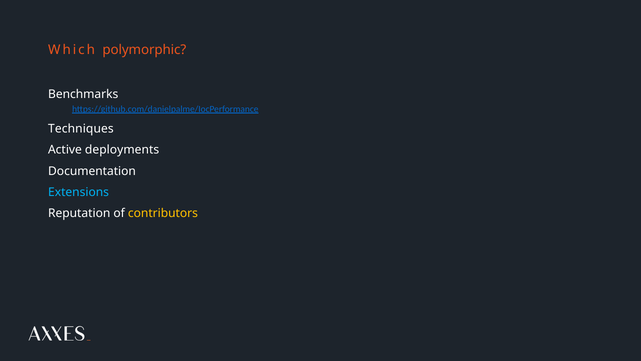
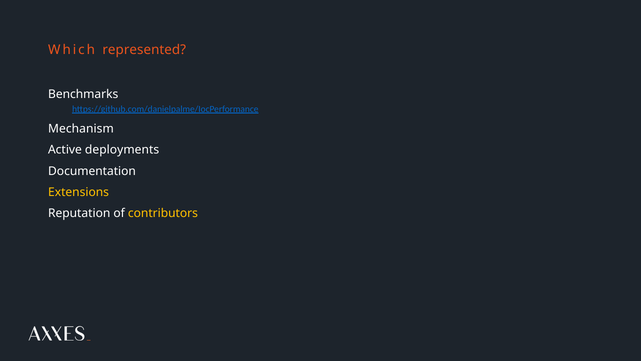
polymorphic: polymorphic -> represented (144, 50)
Techniques: Techniques -> Mechanism (81, 129)
Extensions colour: light blue -> yellow (79, 192)
